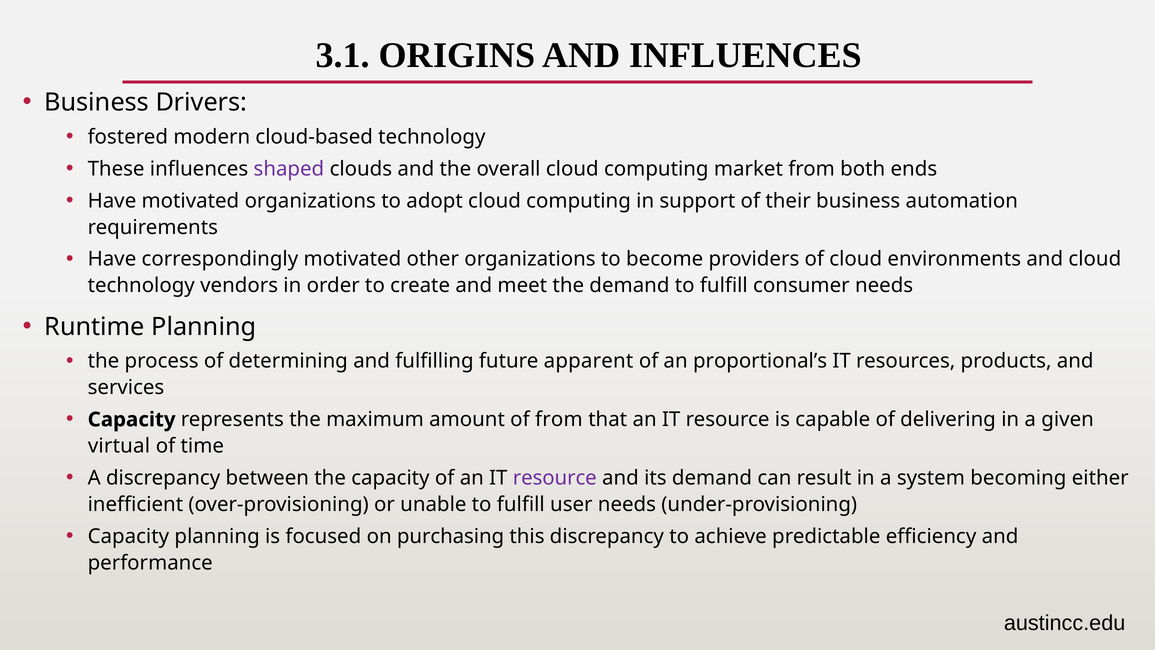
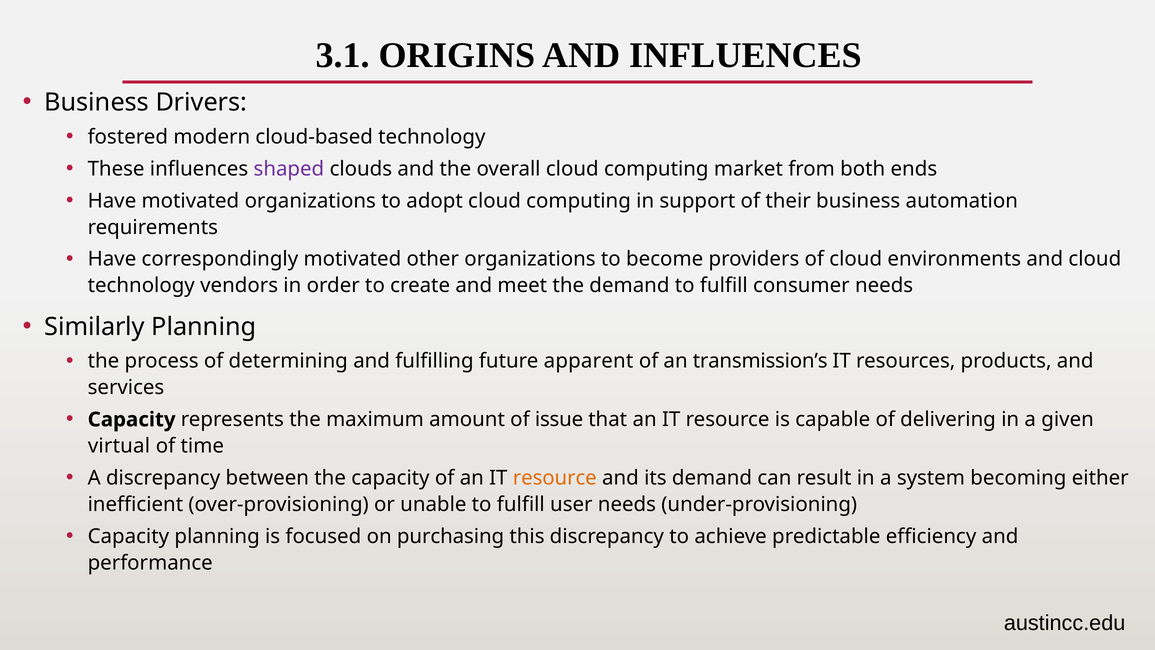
Runtime: Runtime -> Similarly (95, 327)
proportional’s: proportional’s -> transmission’s (760, 361)
of from: from -> issue (559, 419)
resource colour: purple -> orange (555, 478)
